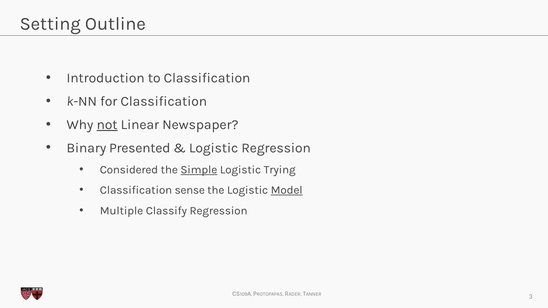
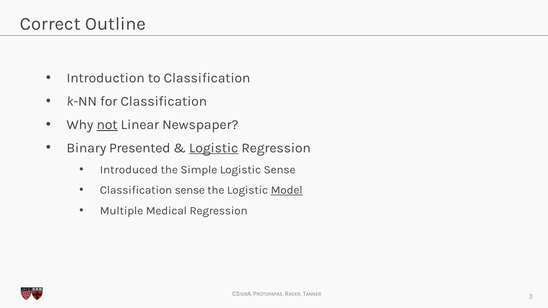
Setting: Setting -> Correct (50, 24)
Logistic underline: none -> present (214, 148)
Considered: Considered -> Introduced (129, 170)
Simple underline: present -> none (199, 170)
Logistic Trying: Trying -> Sense (280, 170)
Classify: Classify -> Medical (166, 211)
